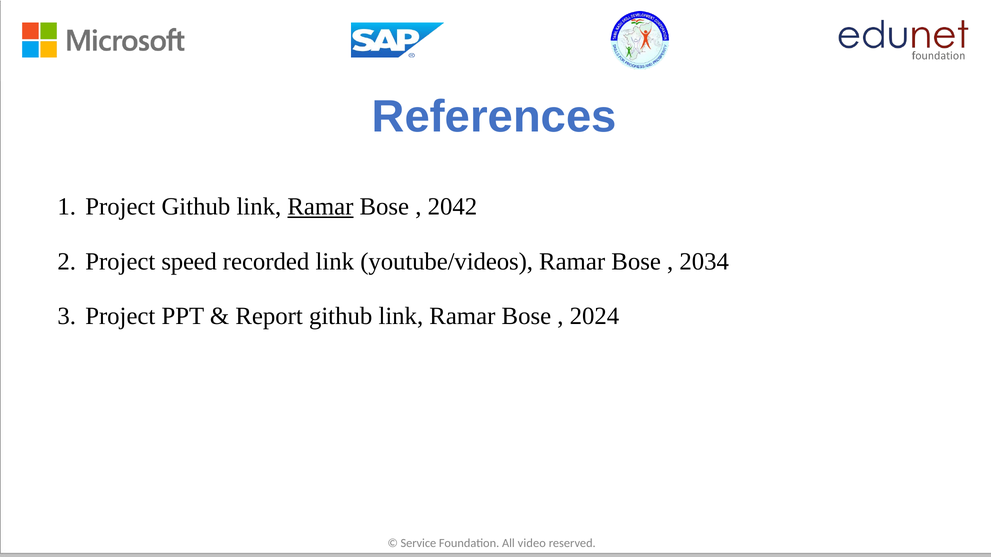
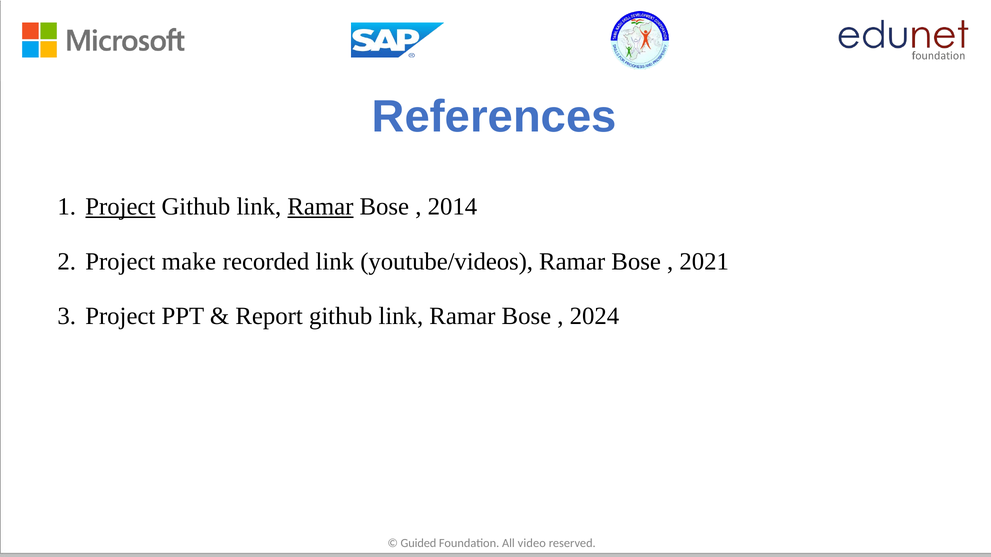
Project underline: none -> present (120, 207)
2042: 2042 -> 2014 (452, 207)
speed: speed -> make (189, 262)
2034: 2034 -> 2021 (704, 262)
Service: Service -> Guided (418, 543)
